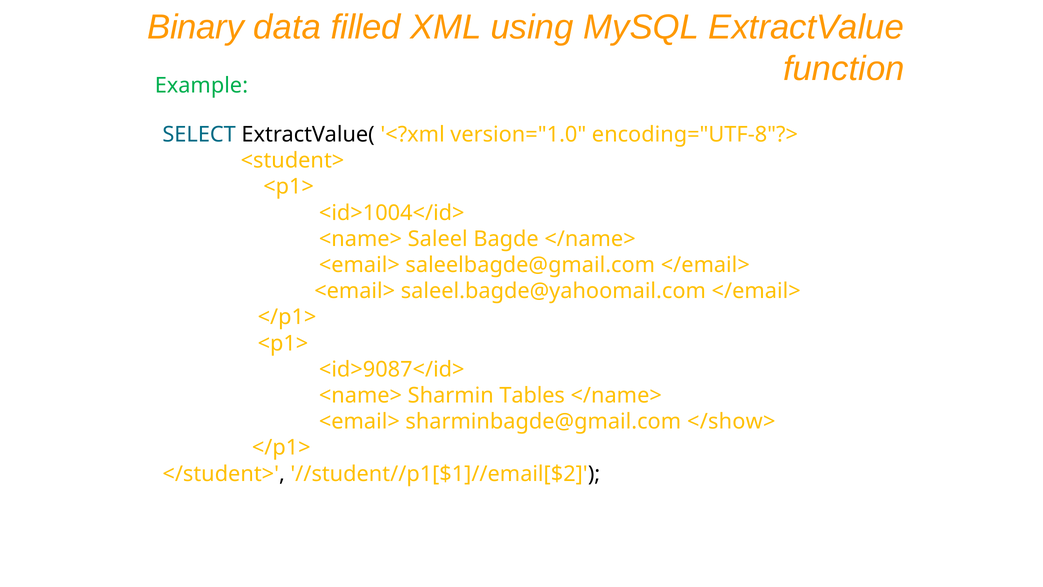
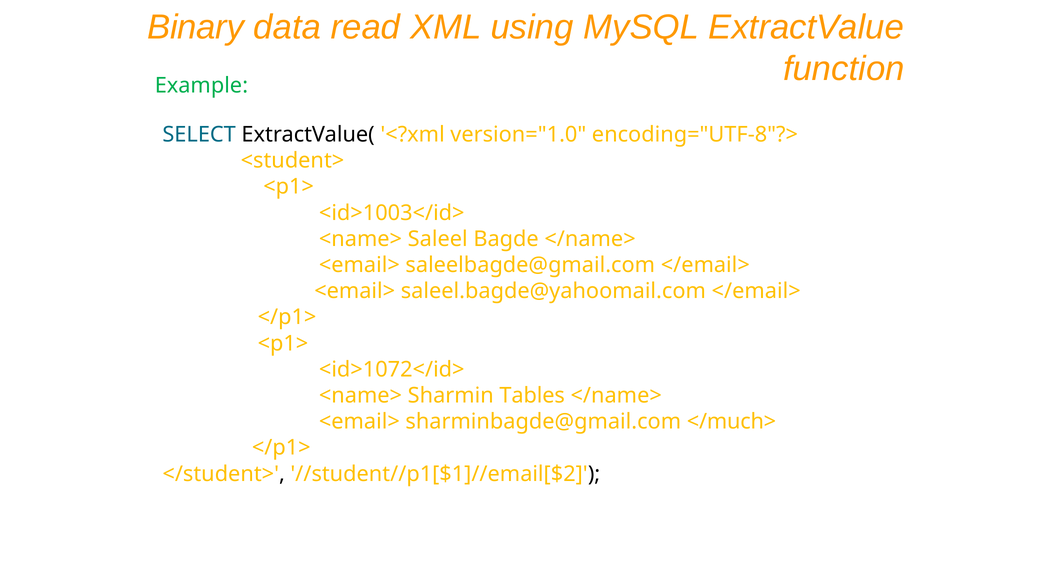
filled: filled -> read (366, 27)
<id>1004</id>: <id>1004</id> -> <id>1003</id> (392, 213)
<id>9087</id>: <id>9087</id> -> <id>1072</id> (392, 369)
</show>: </show> -> </much> (732, 421)
